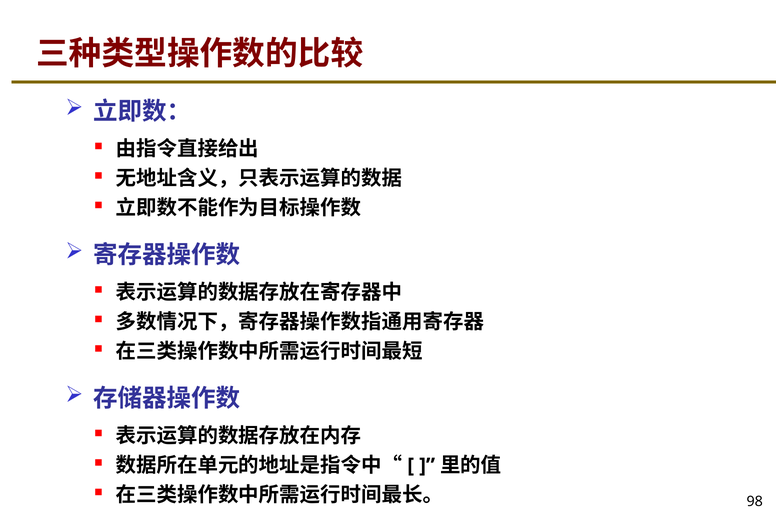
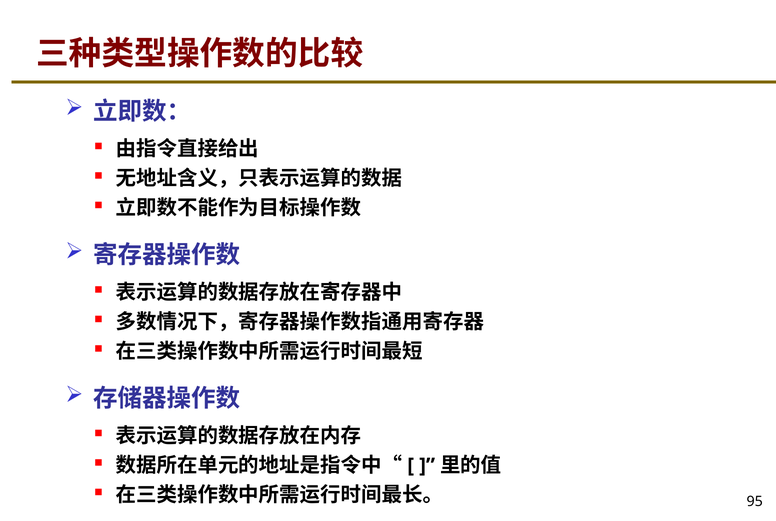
98: 98 -> 95 (755, 502)
